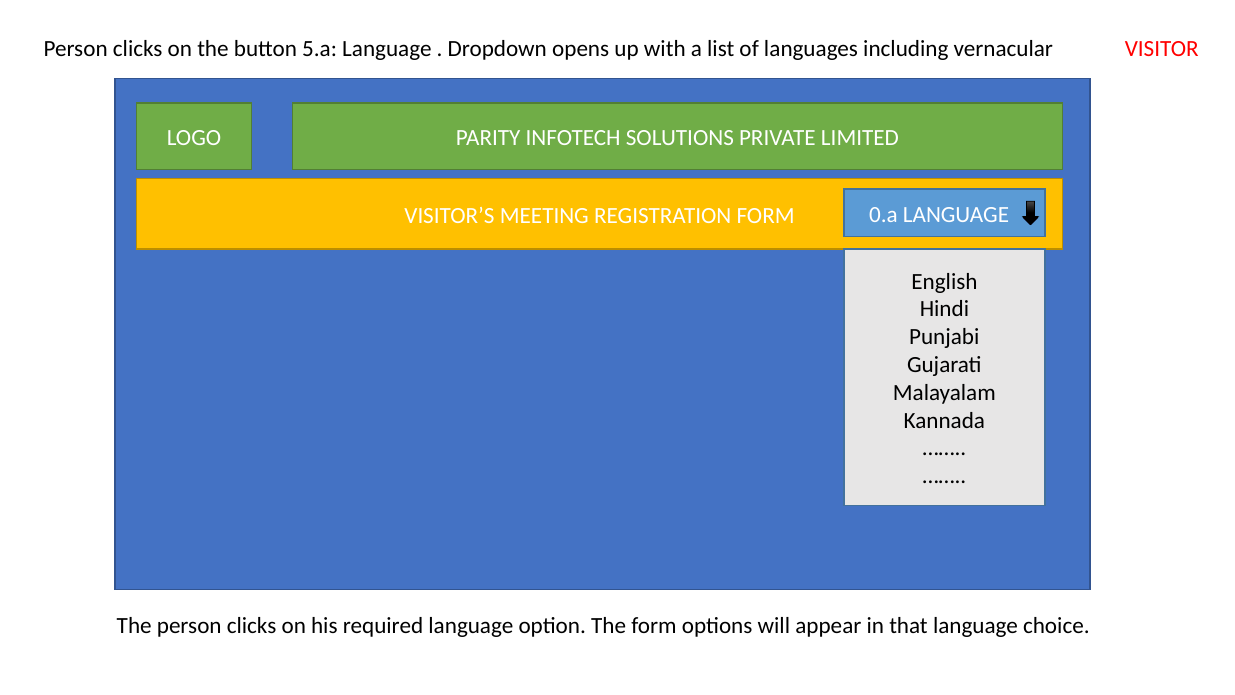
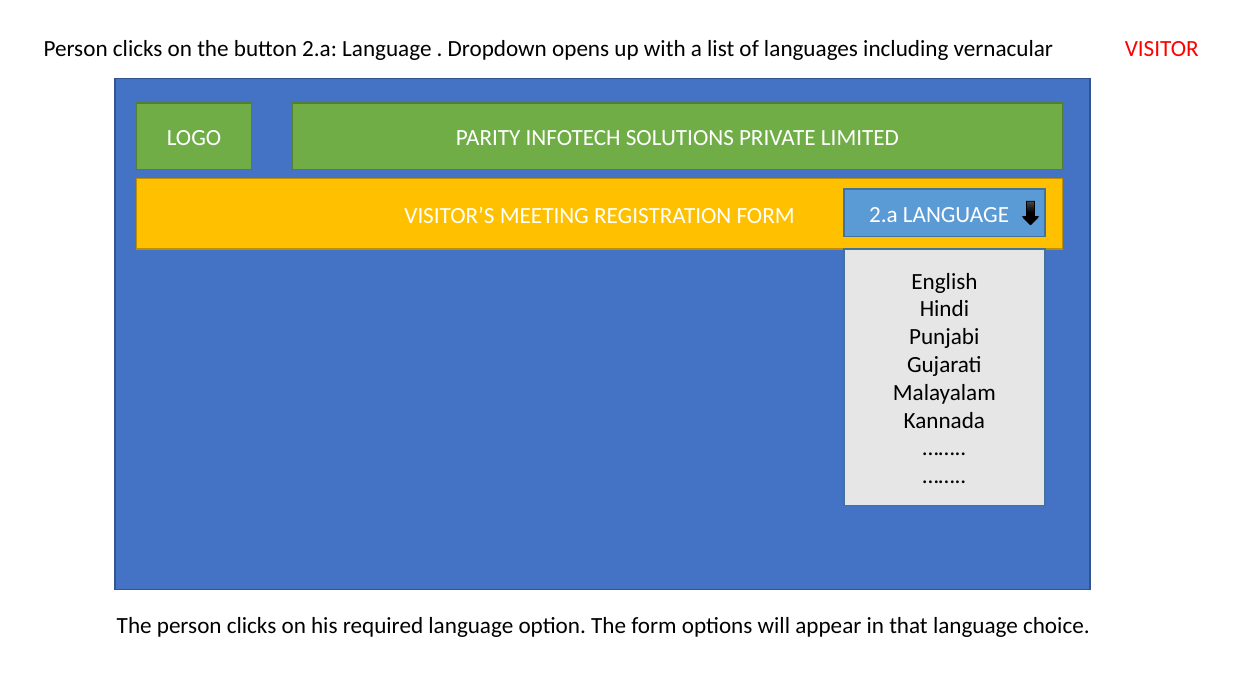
button 5.a: 5.a -> 2.a (320, 49)
FORM 0.a: 0.a -> 2.a (883, 214)
